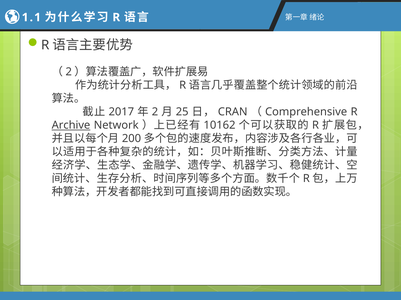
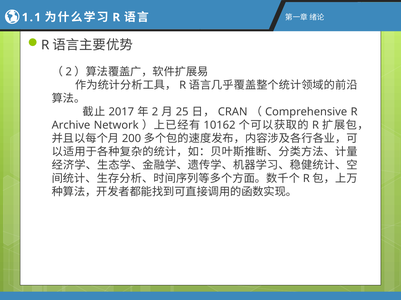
Archive underline: present -> none (71, 126)
